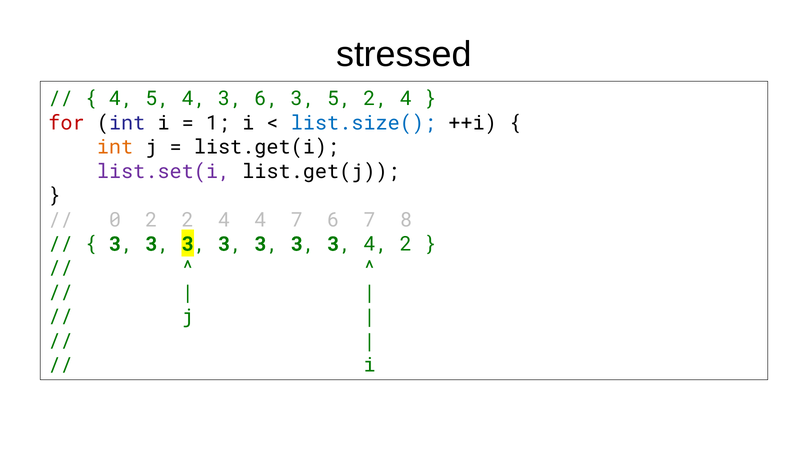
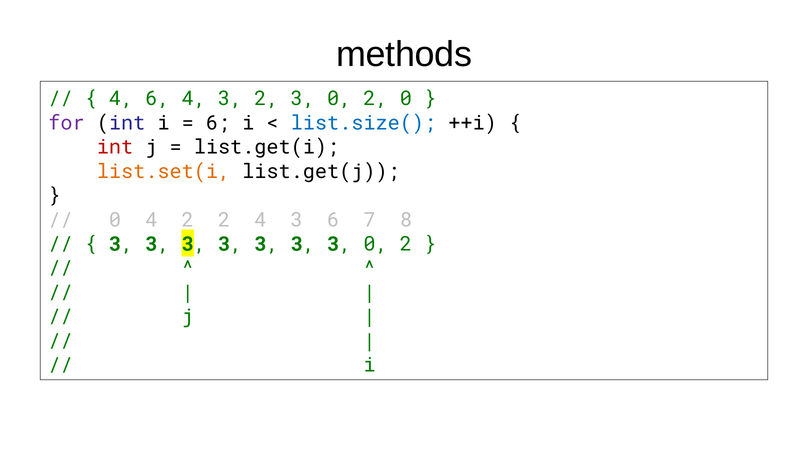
stressed: stressed -> methods (404, 54)
4 5: 5 -> 6 (157, 99)
3 6: 6 -> 2 (266, 99)
5: 5 -> 0 (339, 99)
4: 4 -> 0 (406, 99)
for colour: red -> purple (67, 123)
1: 1 -> 6 (218, 123)
int colour: orange -> red (115, 147)
list.set(i colour: purple -> orange (163, 172)
0 2: 2 -> 4 (151, 220)
4: 4 -> 2 (224, 220)
7: 7 -> 3 (297, 220)
3 3 4: 4 -> 0 (376, 244)
